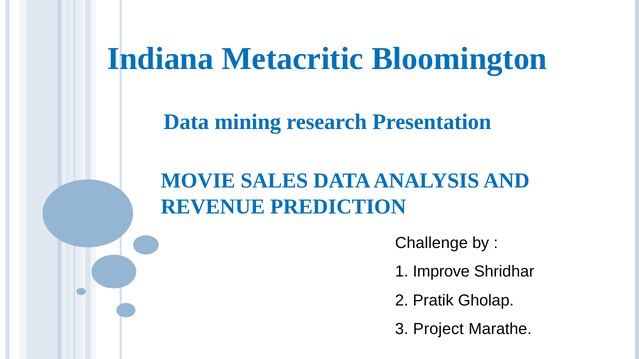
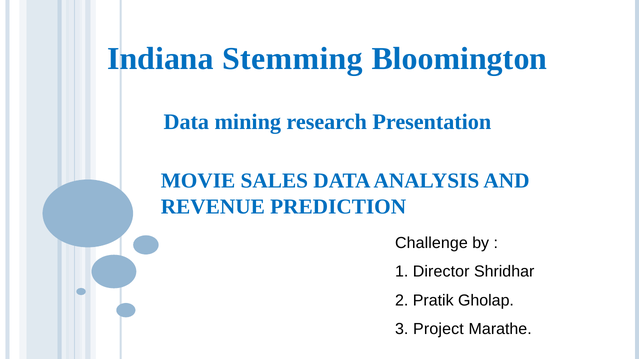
Metacritic: Metacritic -> Stemming (292, 59)
Improve: Improve -> Director (441, 272)
